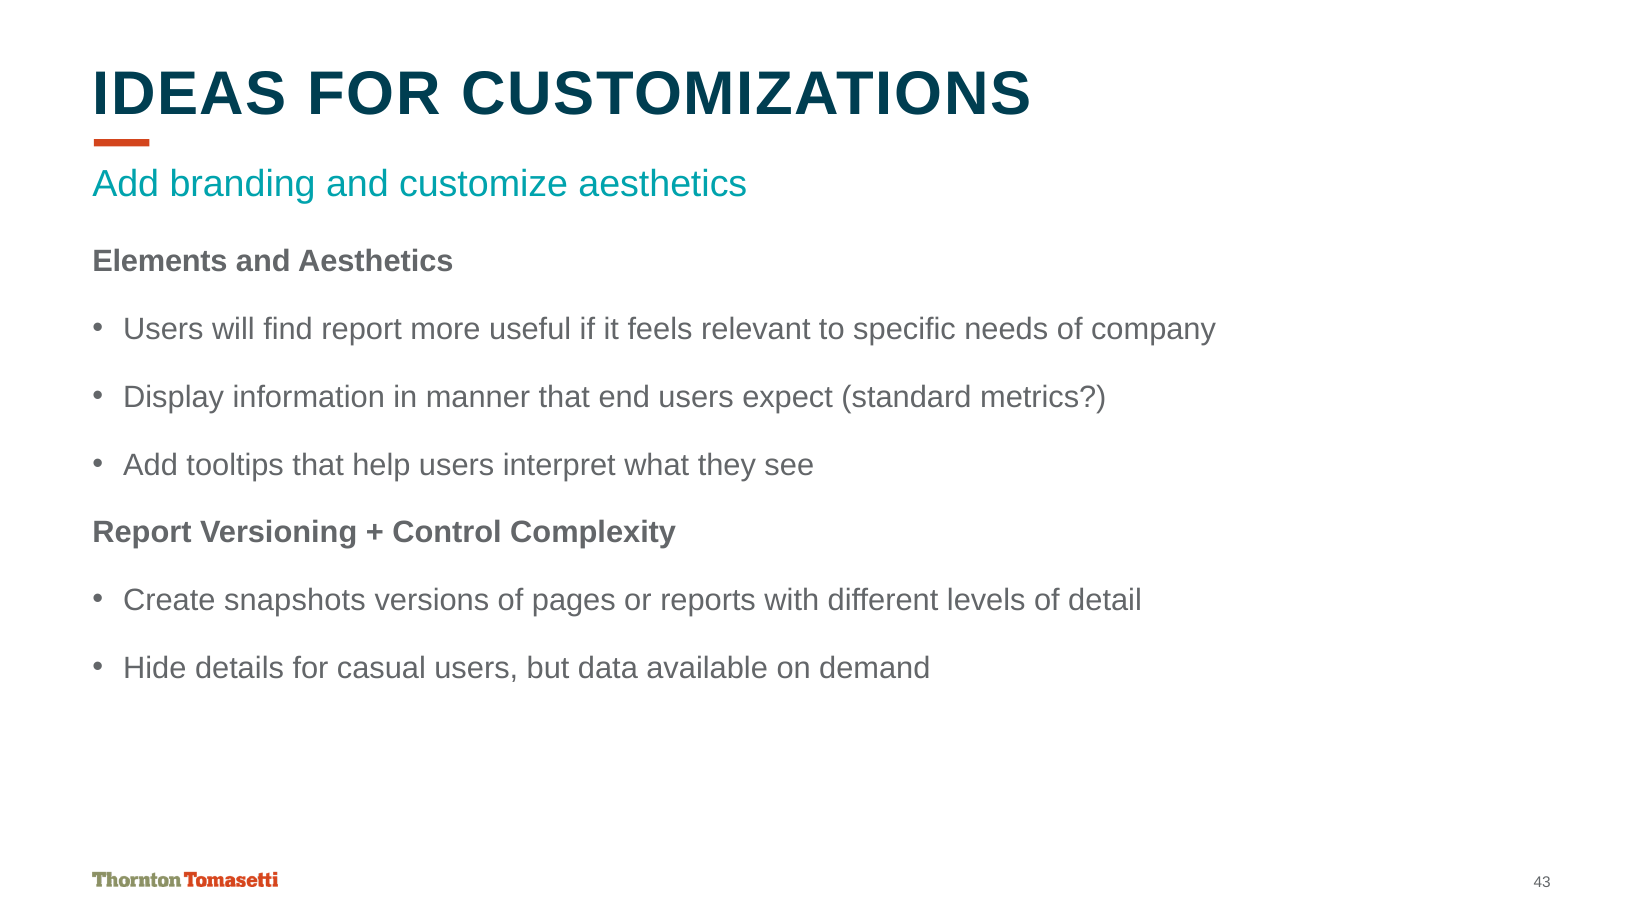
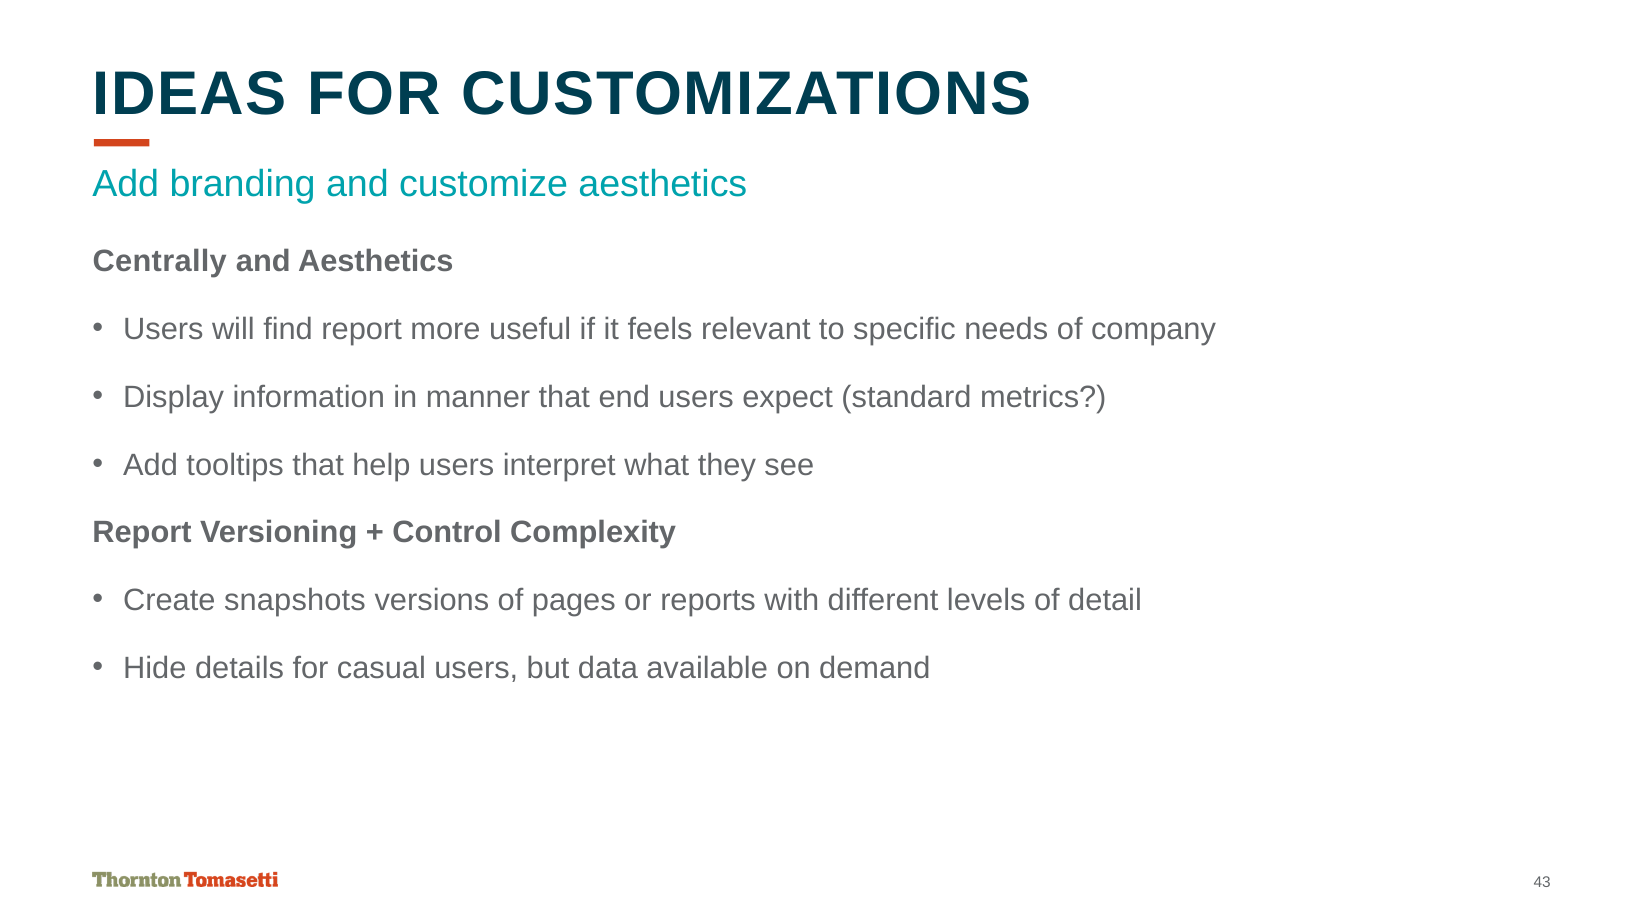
Elements: Elements -> Centrally (160, 262)
